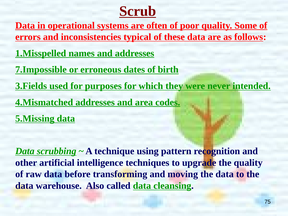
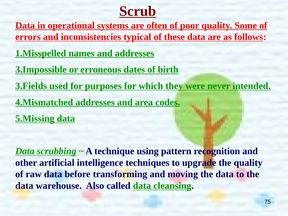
7.Impossible: 7.Impossible -> 3.Impossible (41, 70)
